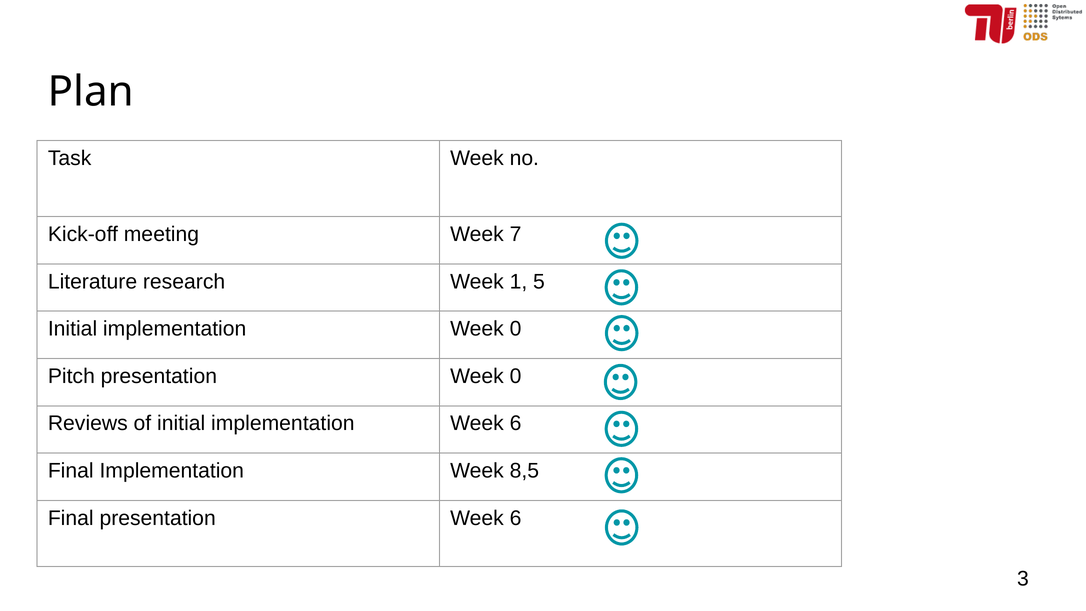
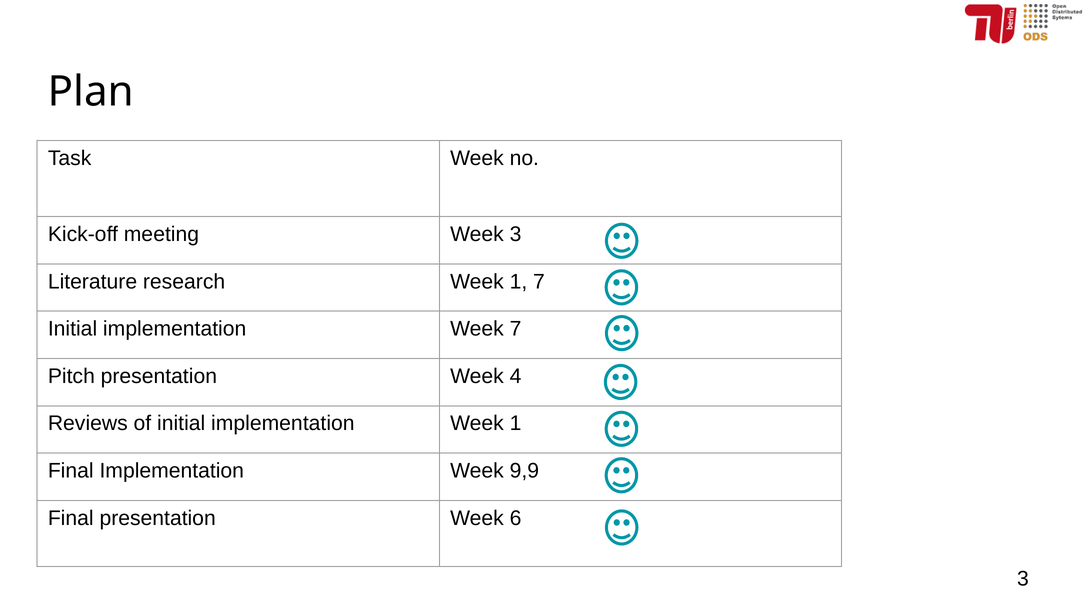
Week 7: 7 -> 3 (516, 234)
1 5: 5 -> 7 (539, 282)
implementation Week 0: 0 -> 7 (516, 329)
presentation Week 0: 0 -> 4 (516, 376)
implementation Week 6: 6 -> 1 (516, 423)
8,5: 8,5 -> 9,9 (524, 471)
